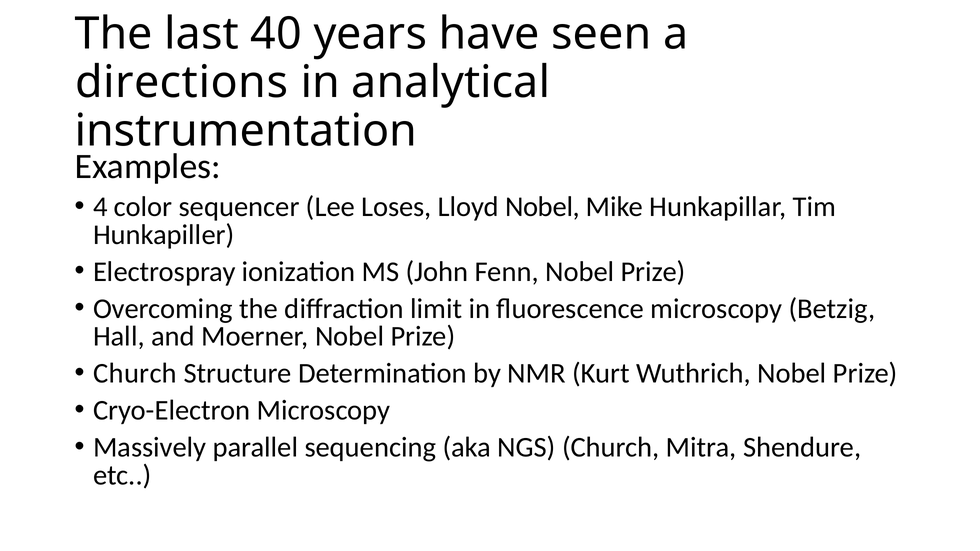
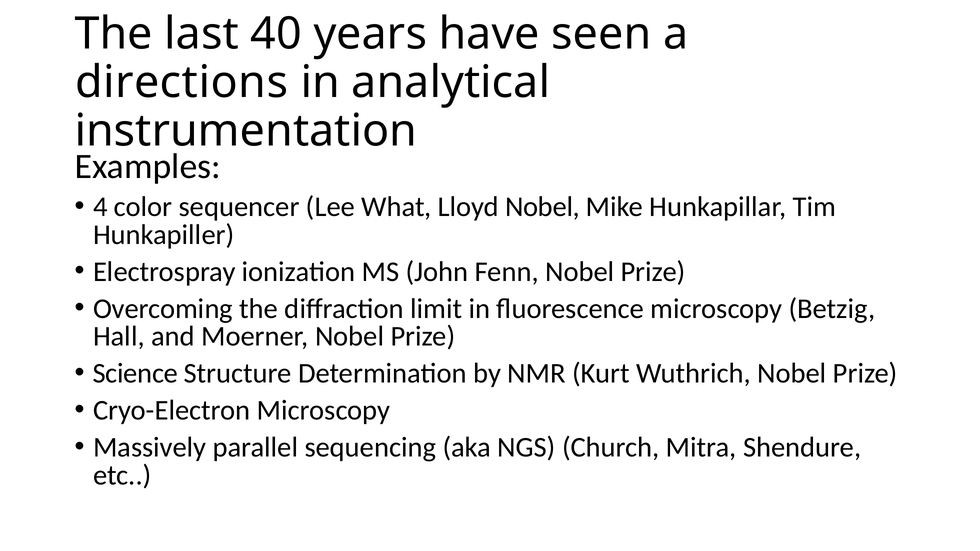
Loses: Loses -> What (396, 207)
Church: Church -> Science (135, 374)
